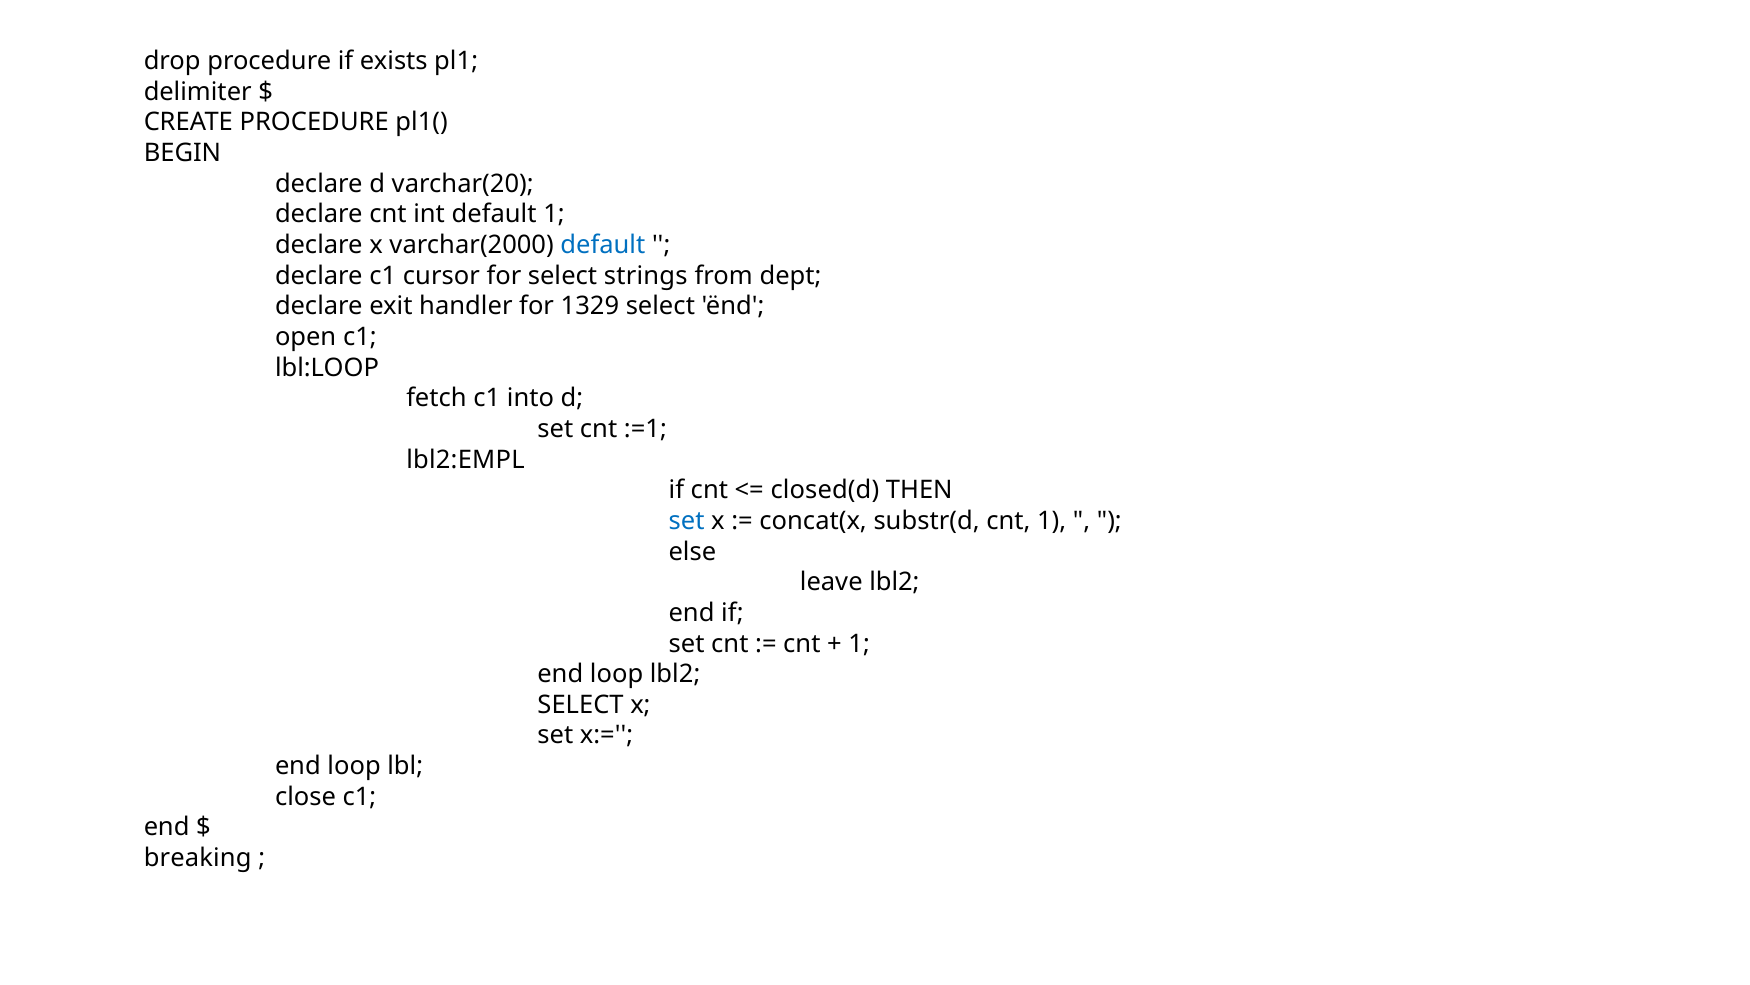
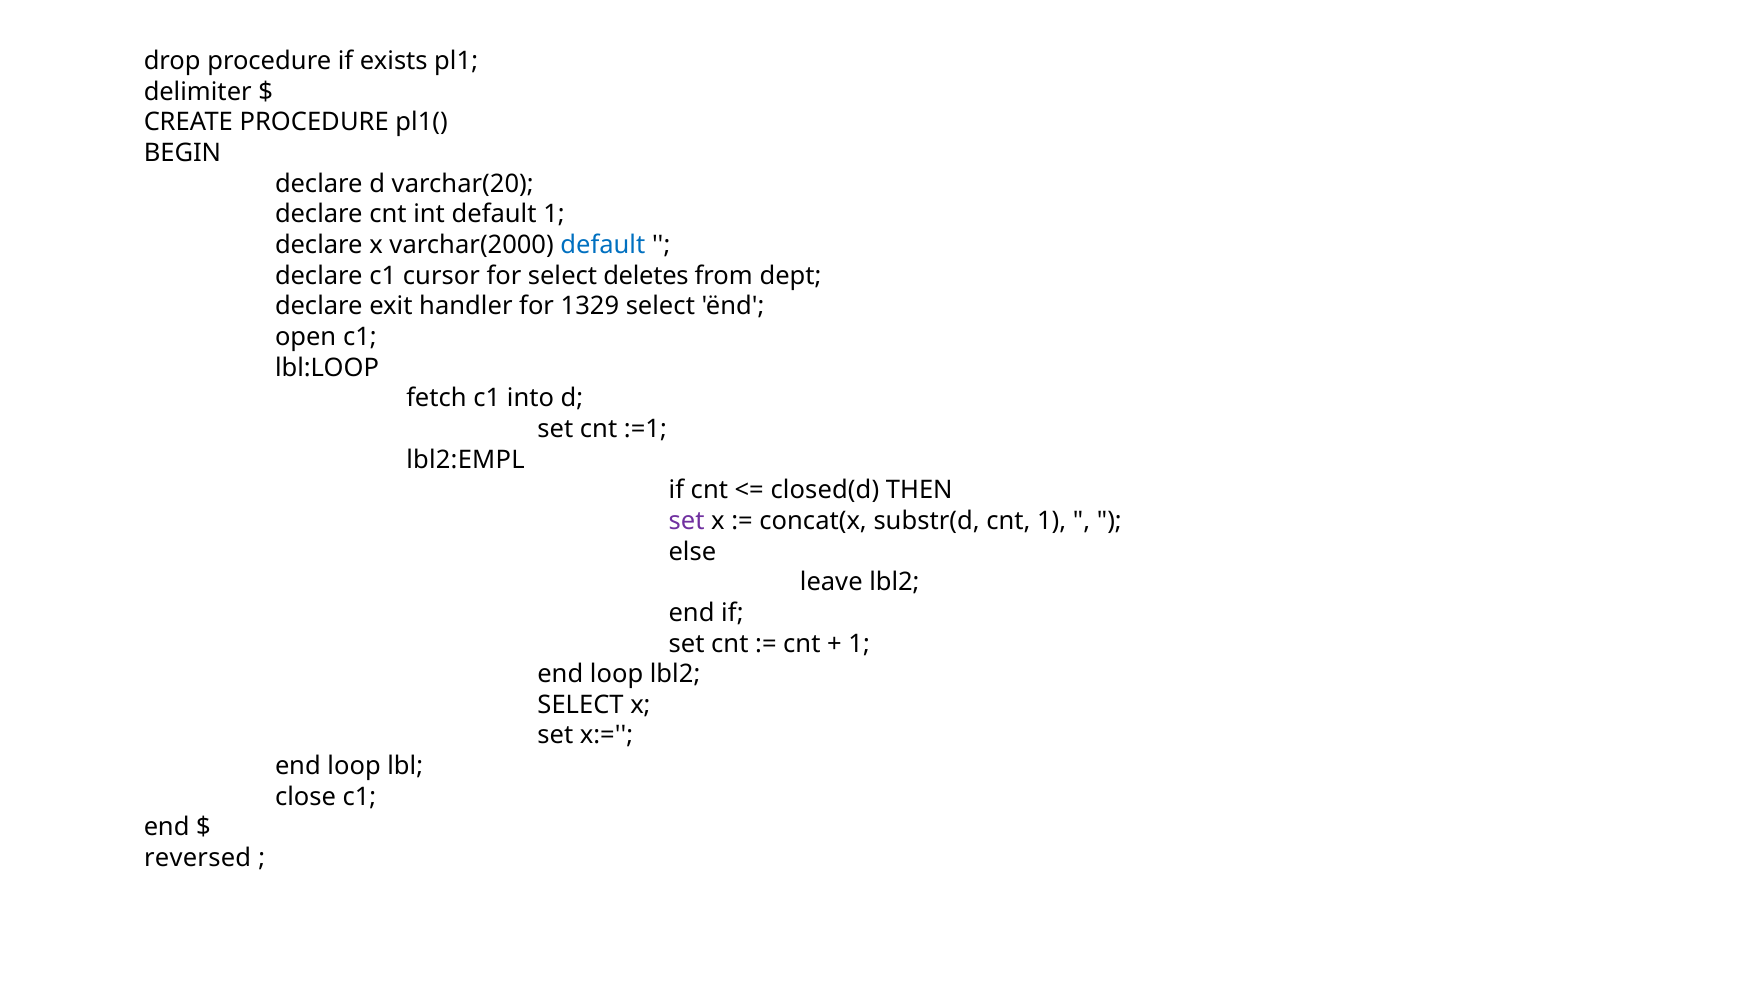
strings: strings -> deletes (646, 275)
set colour: blue -> purple (687, 521)
breaking: breaking -> reversed (198, 858)
